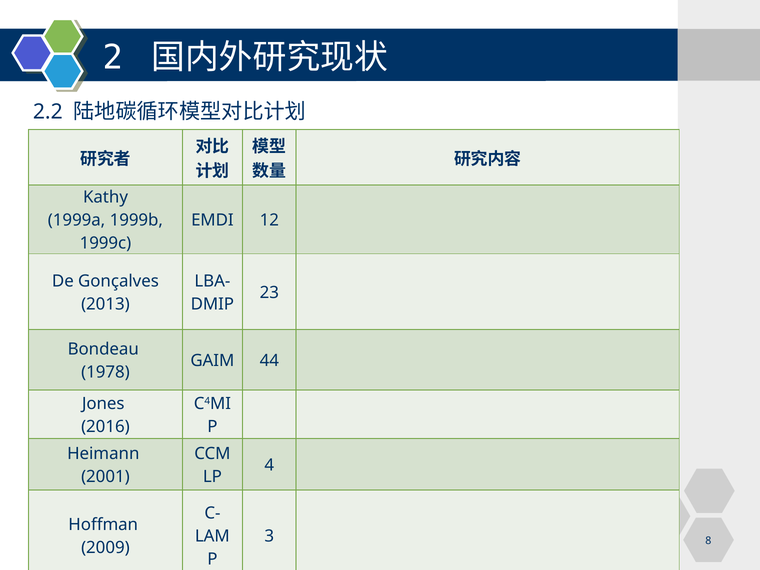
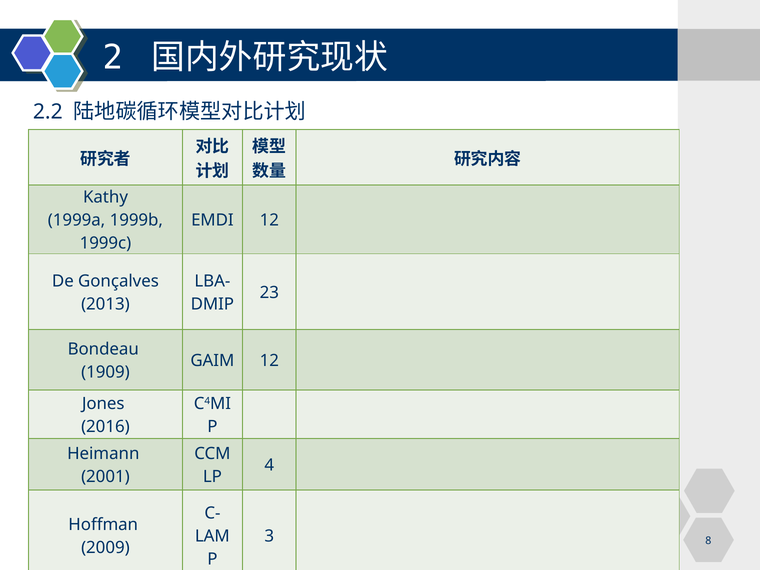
GAIM 44: 44 -> 12 (269, 361)
1978: 1978 -> 1909 (105, 372)
